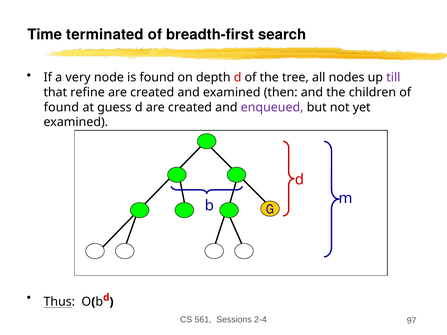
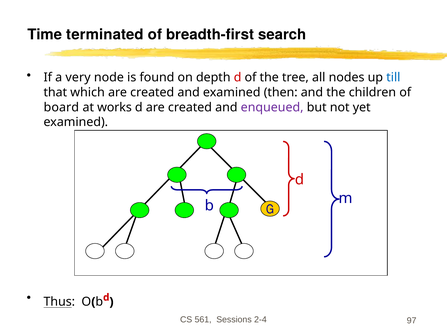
till colour: purple -> blue (393, 78)
refine: refine -> which (88, 92)
found: found -> board (61, 107)
guess: guess -> works (115, 107)
